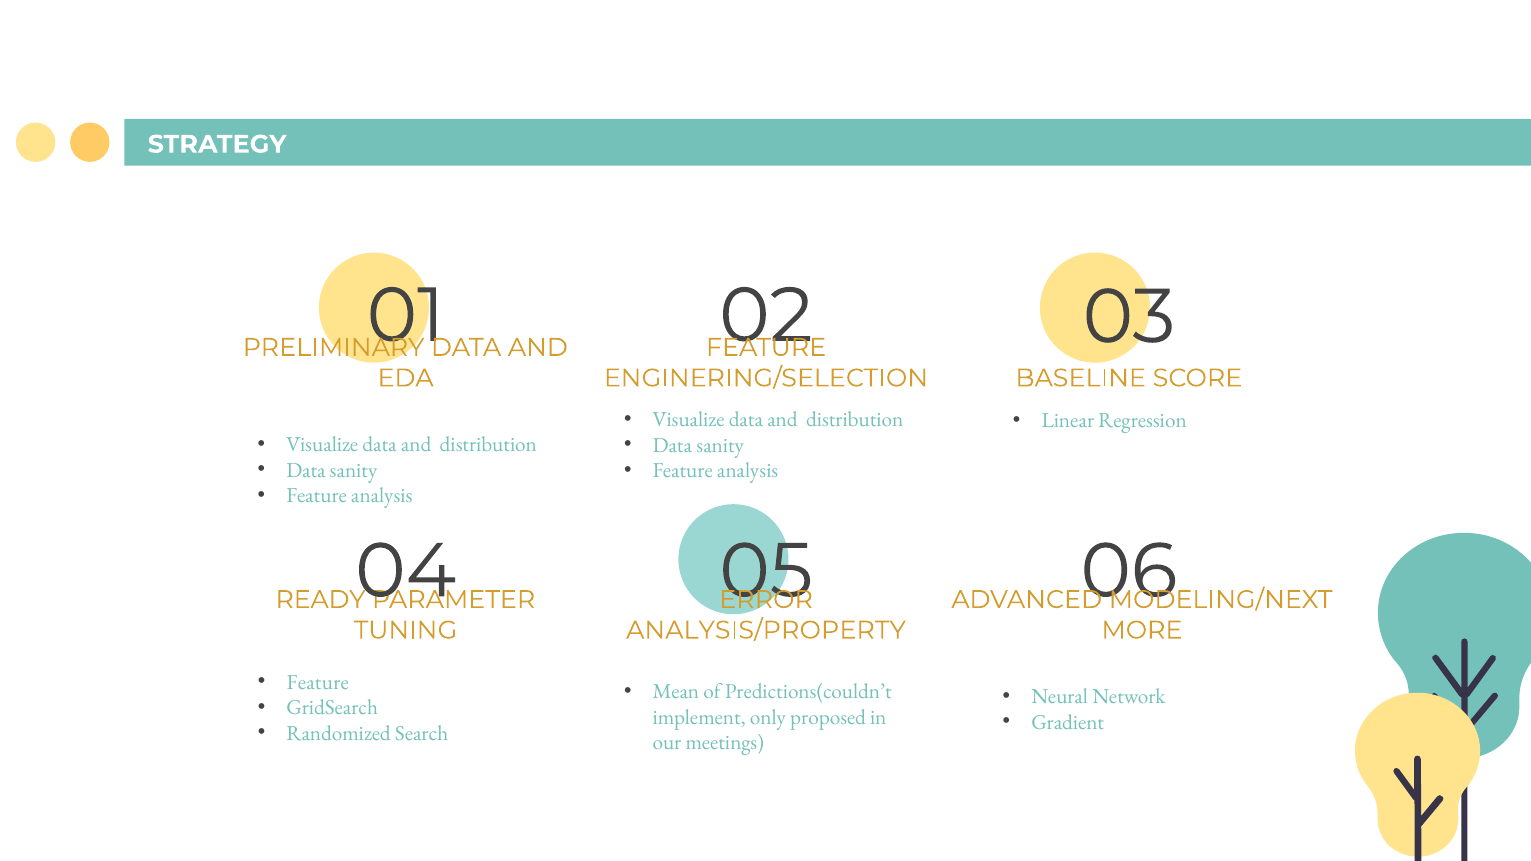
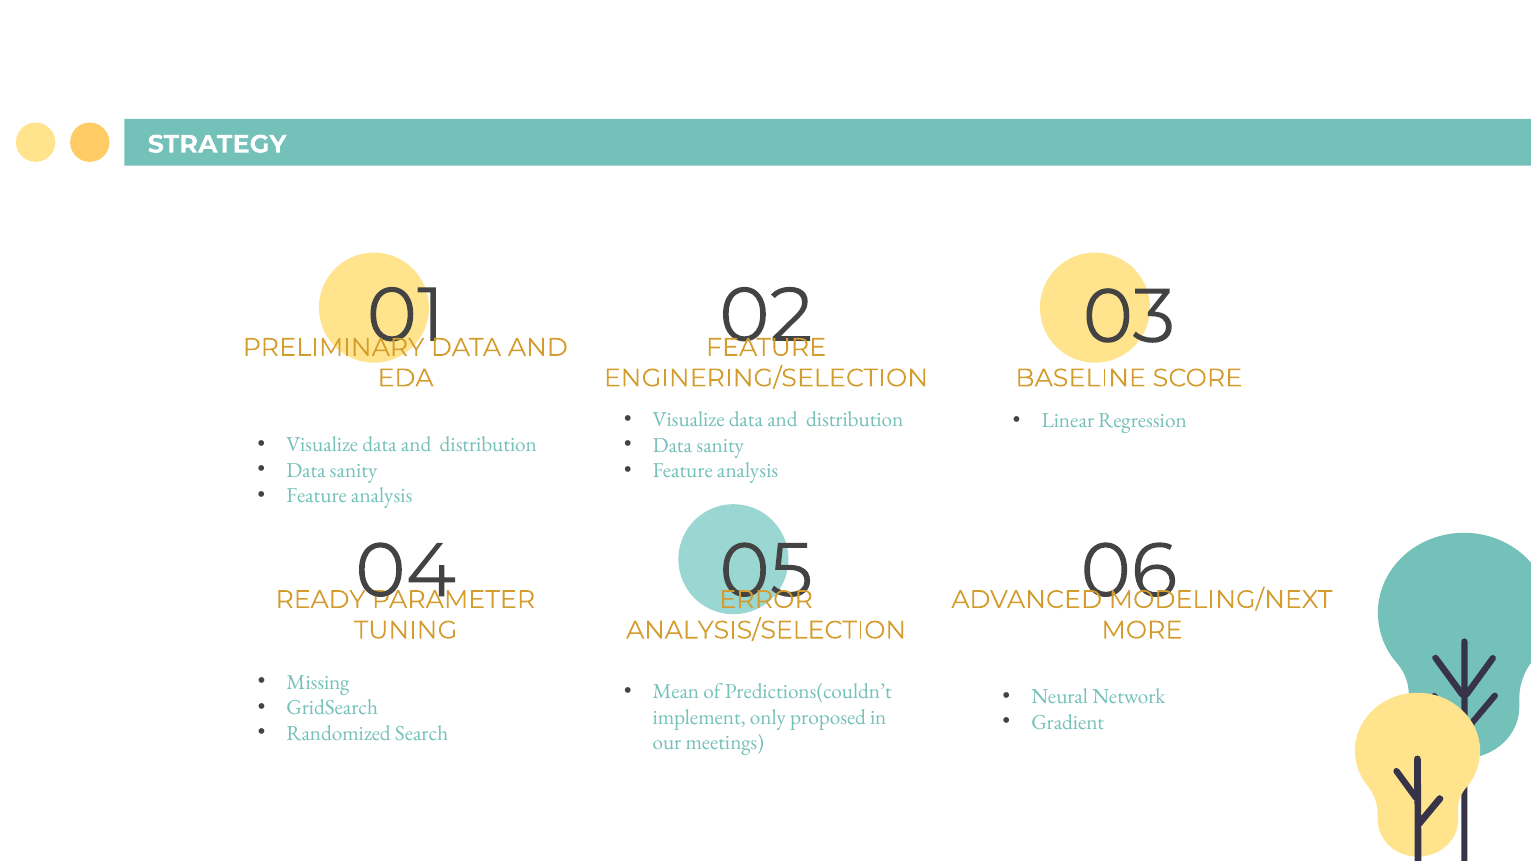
ANALYSIS/PROPERTY: ANALYSIS/PROPERTY -> ANALYSIS/SELECTION (766, 630)
Feature: Feature -> Missing (318, 682)
